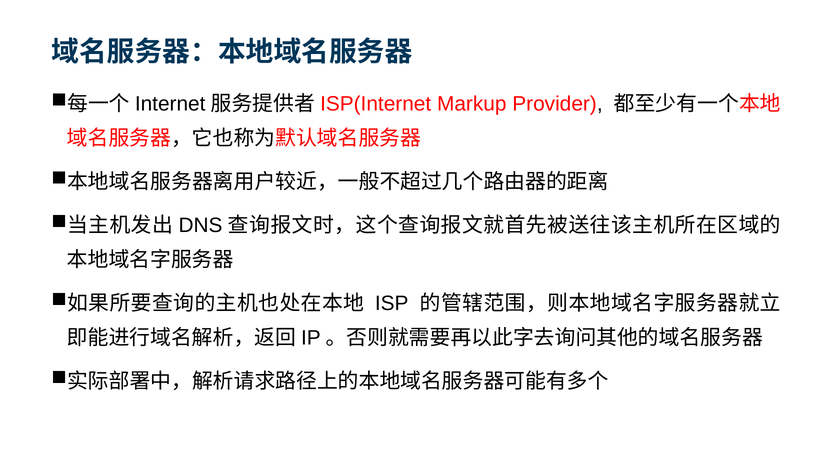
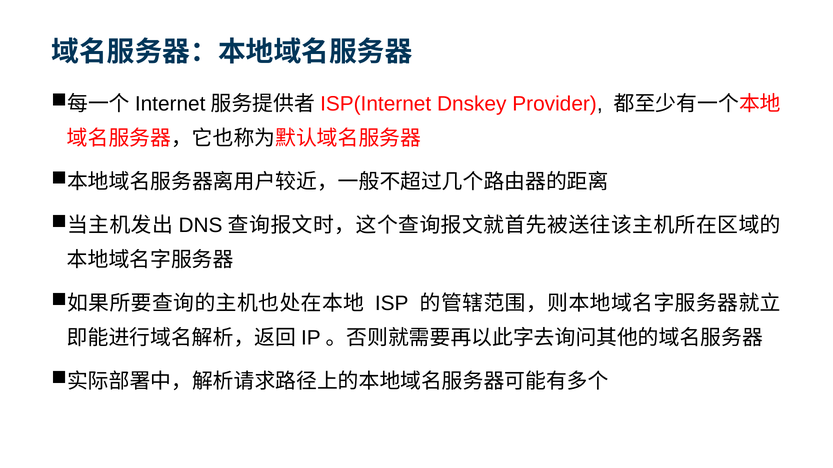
Markup: Markup -> Dnskey (472, 104)
